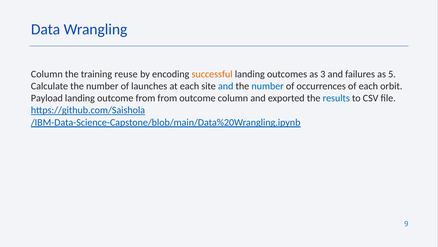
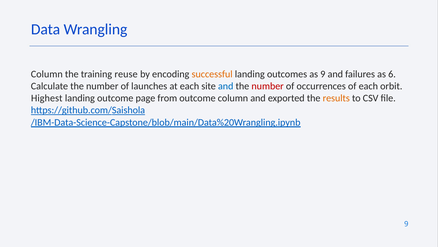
as 3: 3 -> 9 (323, 74)
5: 5 -> 6 (392, 74)
number colour: blue -> red (268, 86)
Payload: Payload -> Highest (47, 98)
outcome from: from -> page (145, 98)
results colour: blue -> orange (336, 98)
